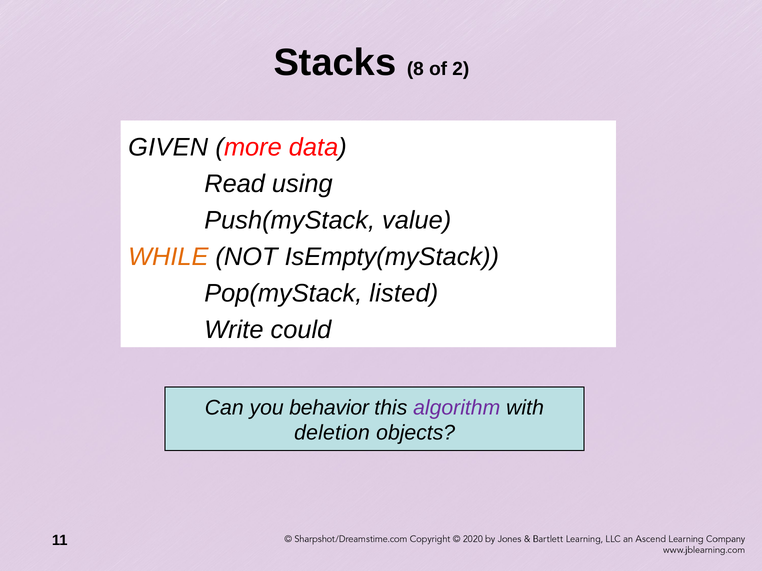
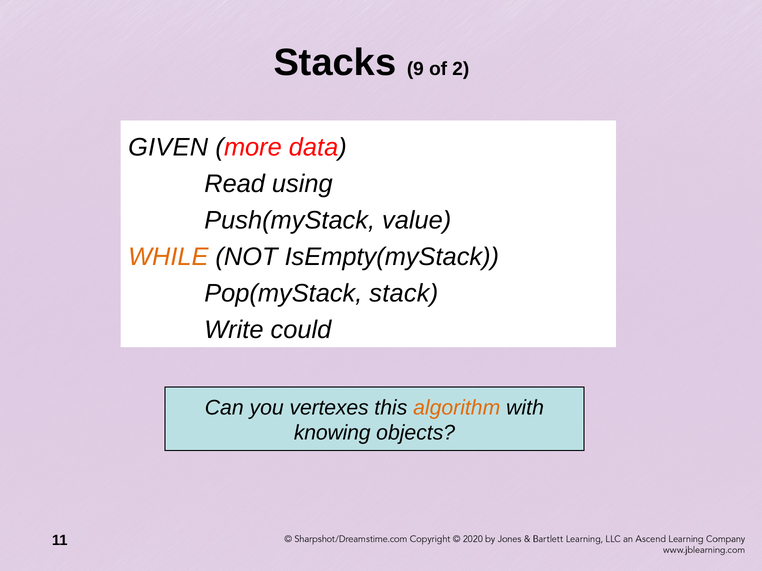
8: 8 -> 9 (415, 69)
listed: listed -> stack (404, 294)
behavior: behavior -> vertexes (329, 408)
algorithm colour: purple -> orange (457, 408)
deletion: deletion -> knowing (332, 433)
